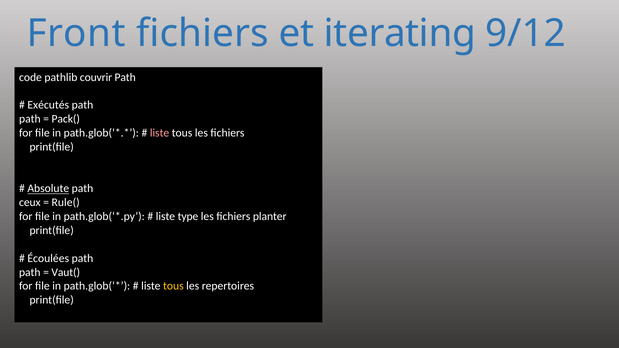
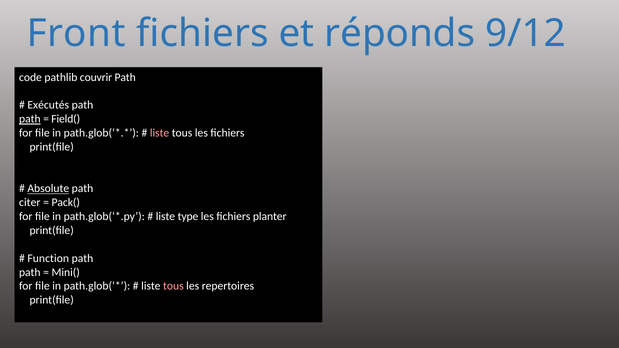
iterating: iterating -> réponds (400, 33)
path underline: none -> present (30, 119)
Pack(: Pack( -> Field( (66, 119)
ceux: ceux -> citer (30, 203)
Rule(: Rule( -> Pack( (66, 203)
Écoulées: Écoulées -> Function (48, 258)
Vaut(: Vaut( -> Mini( (66, 272)
tous colour: yellow -> pink (173, 286)
